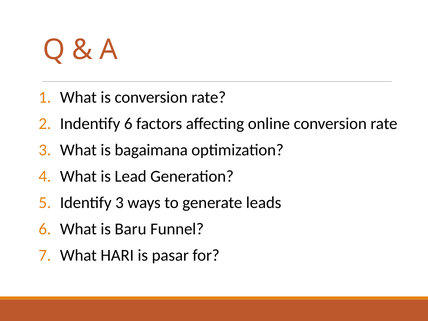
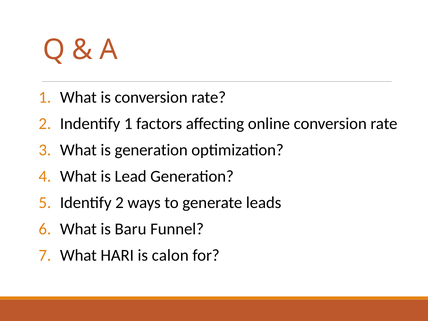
Indentify 6: 6 -> 1 (128, 124)
is bagaimana: bagaimana -> generation (151, 150)
Identify 3: 3 -> 2 (120, 203)
pasar: pasar -> calon (170, 255)
